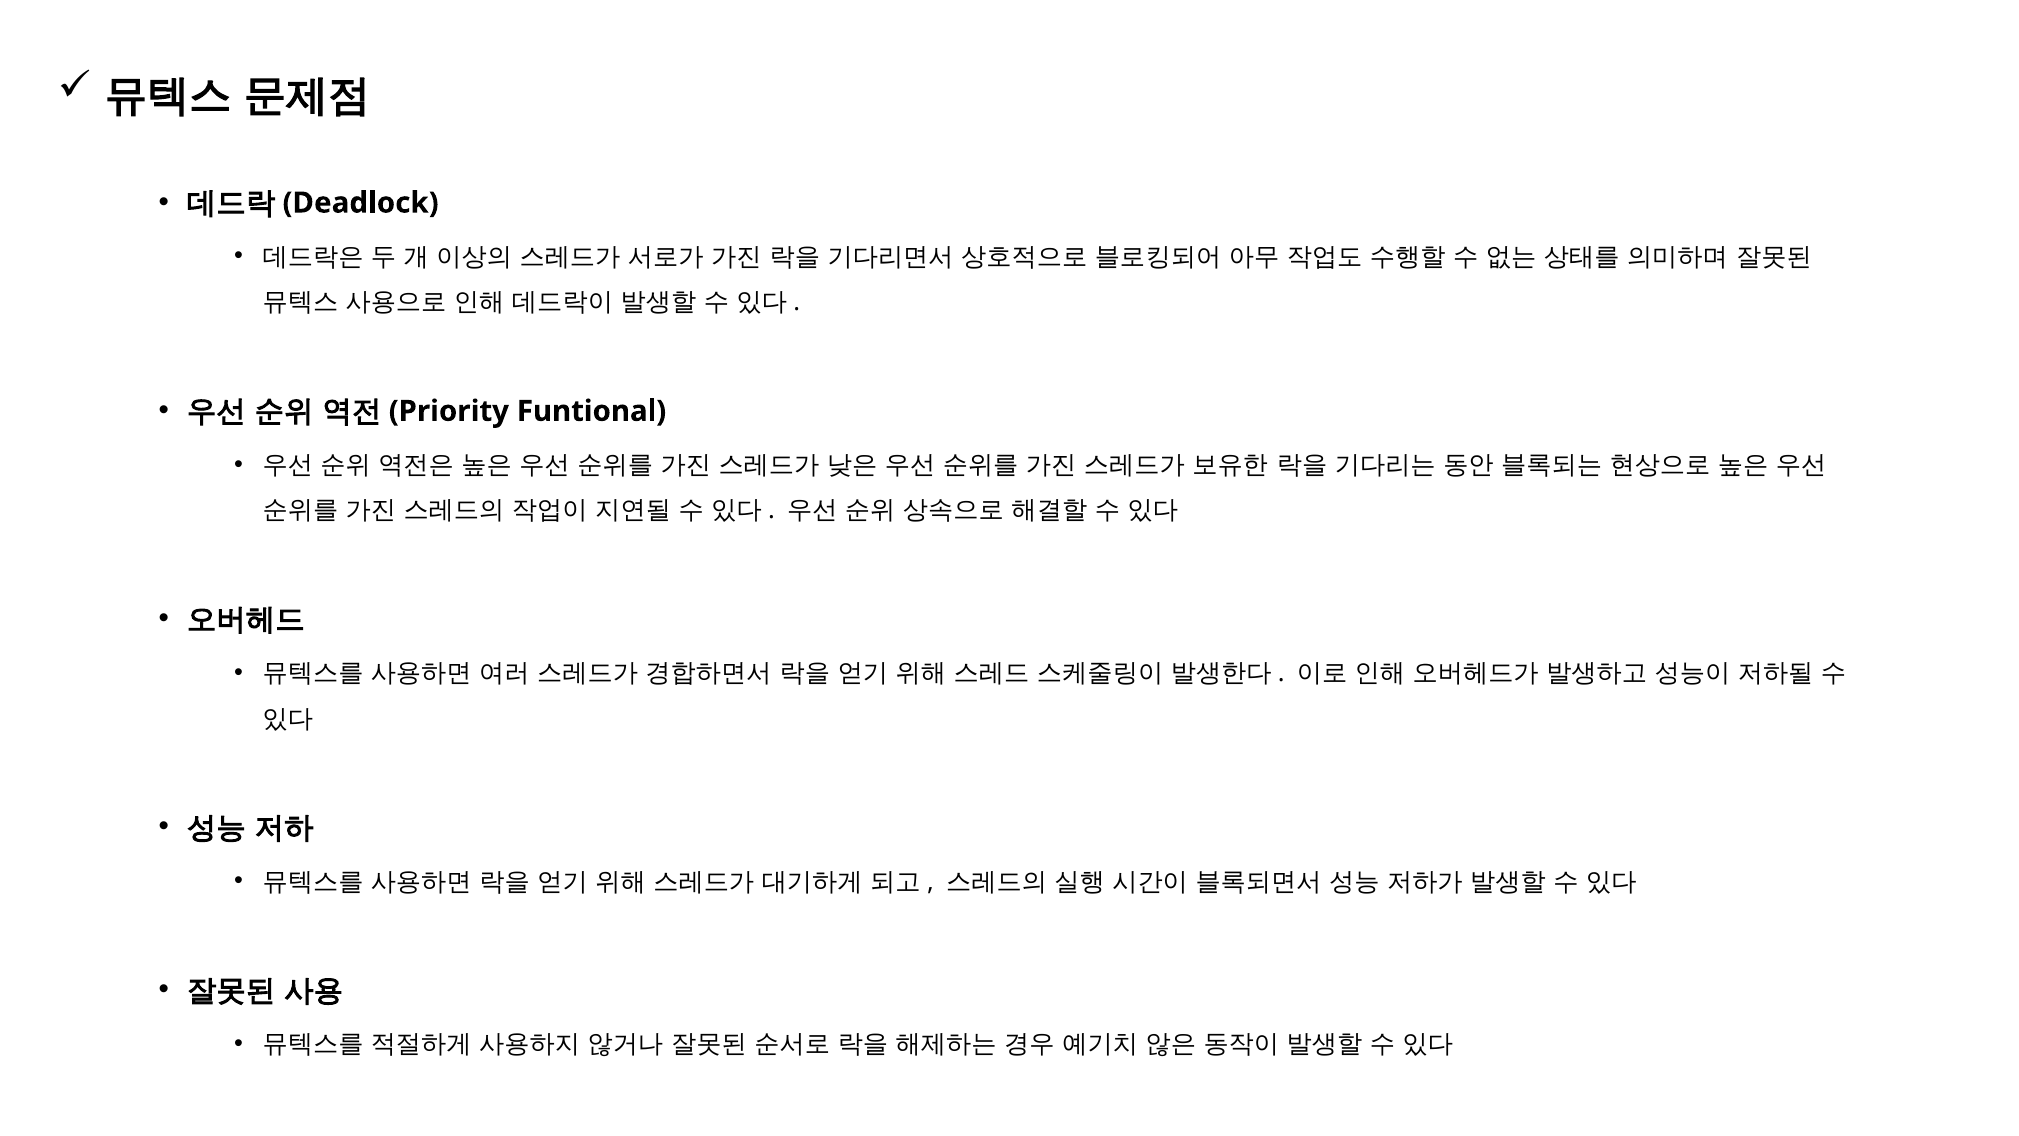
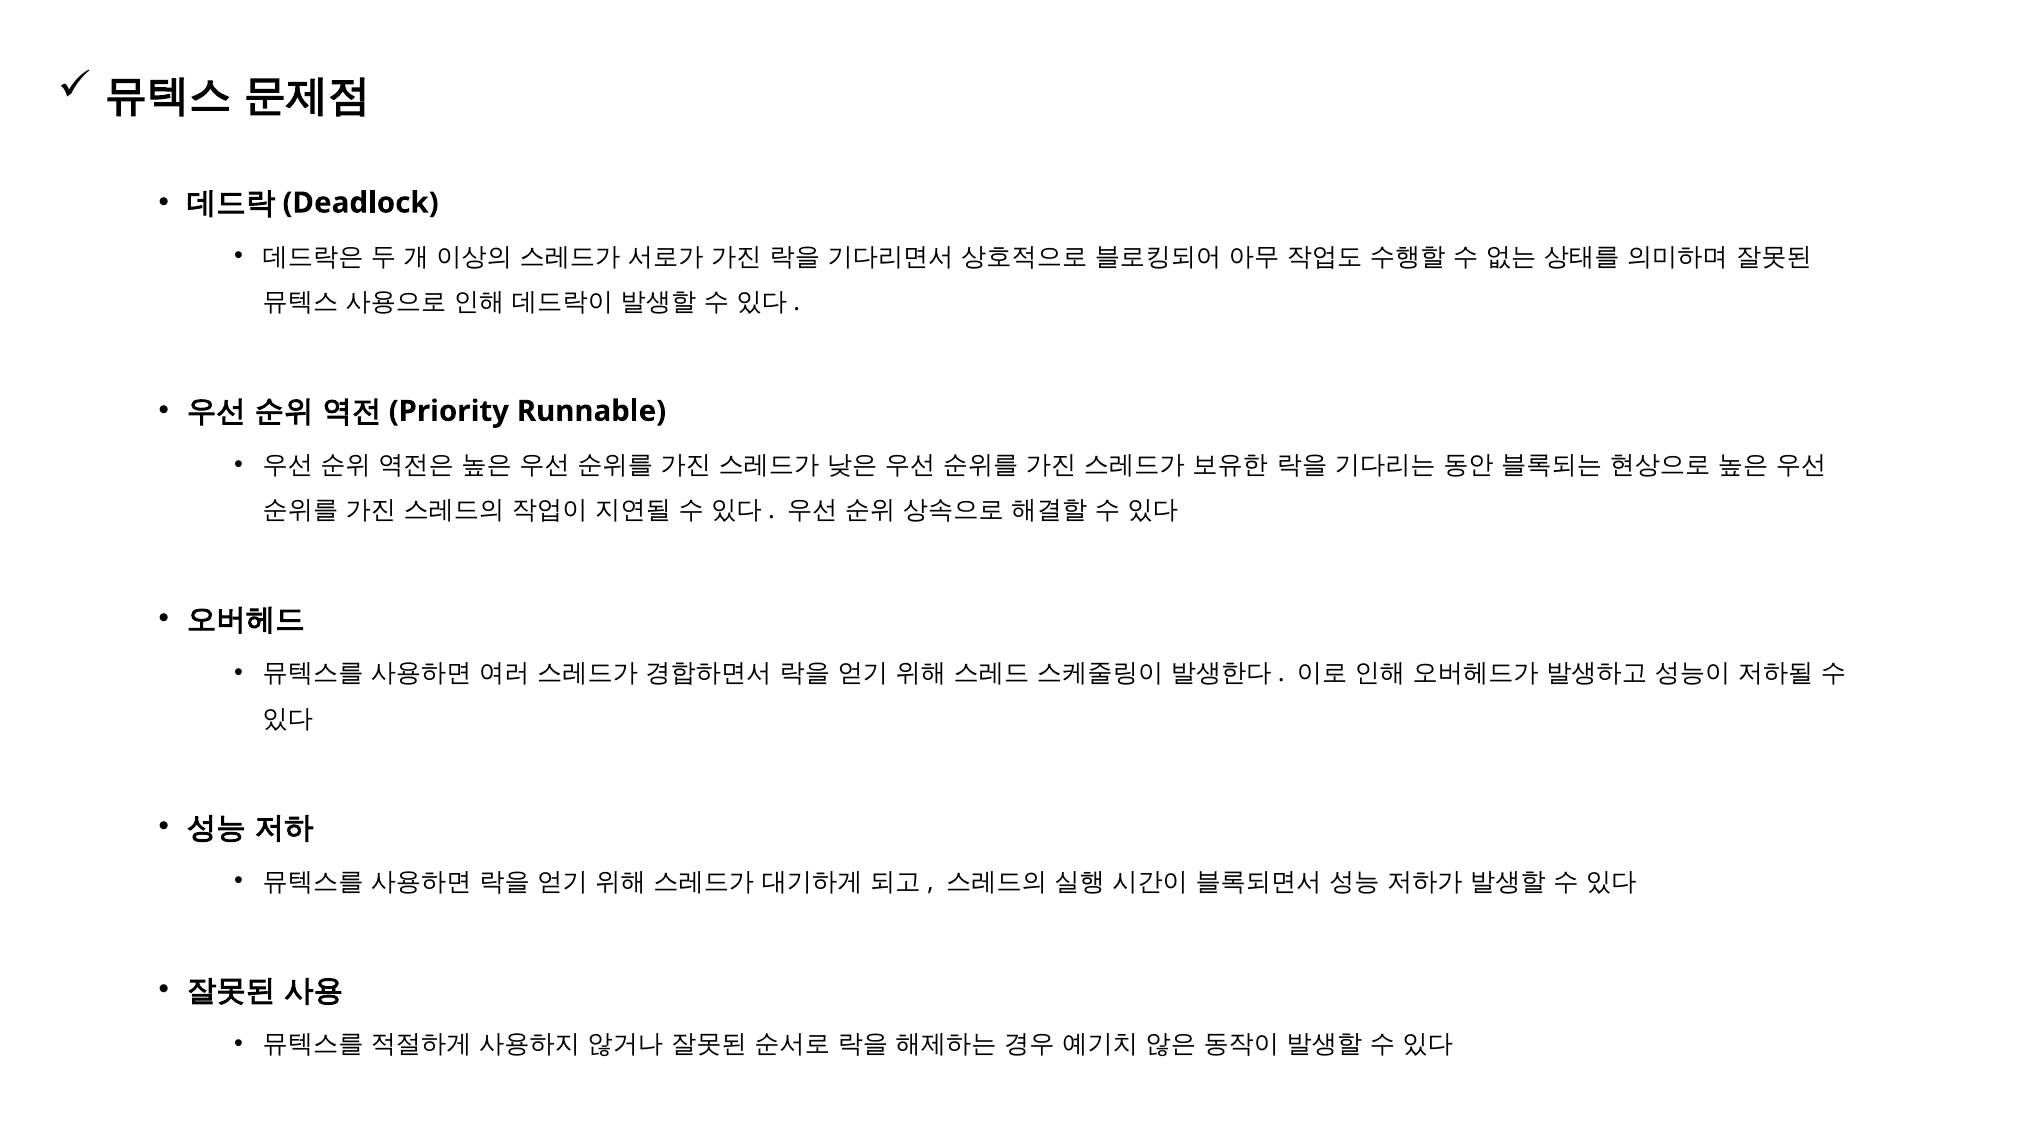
Funtional: Funtional -> Runnable (592, 411)
